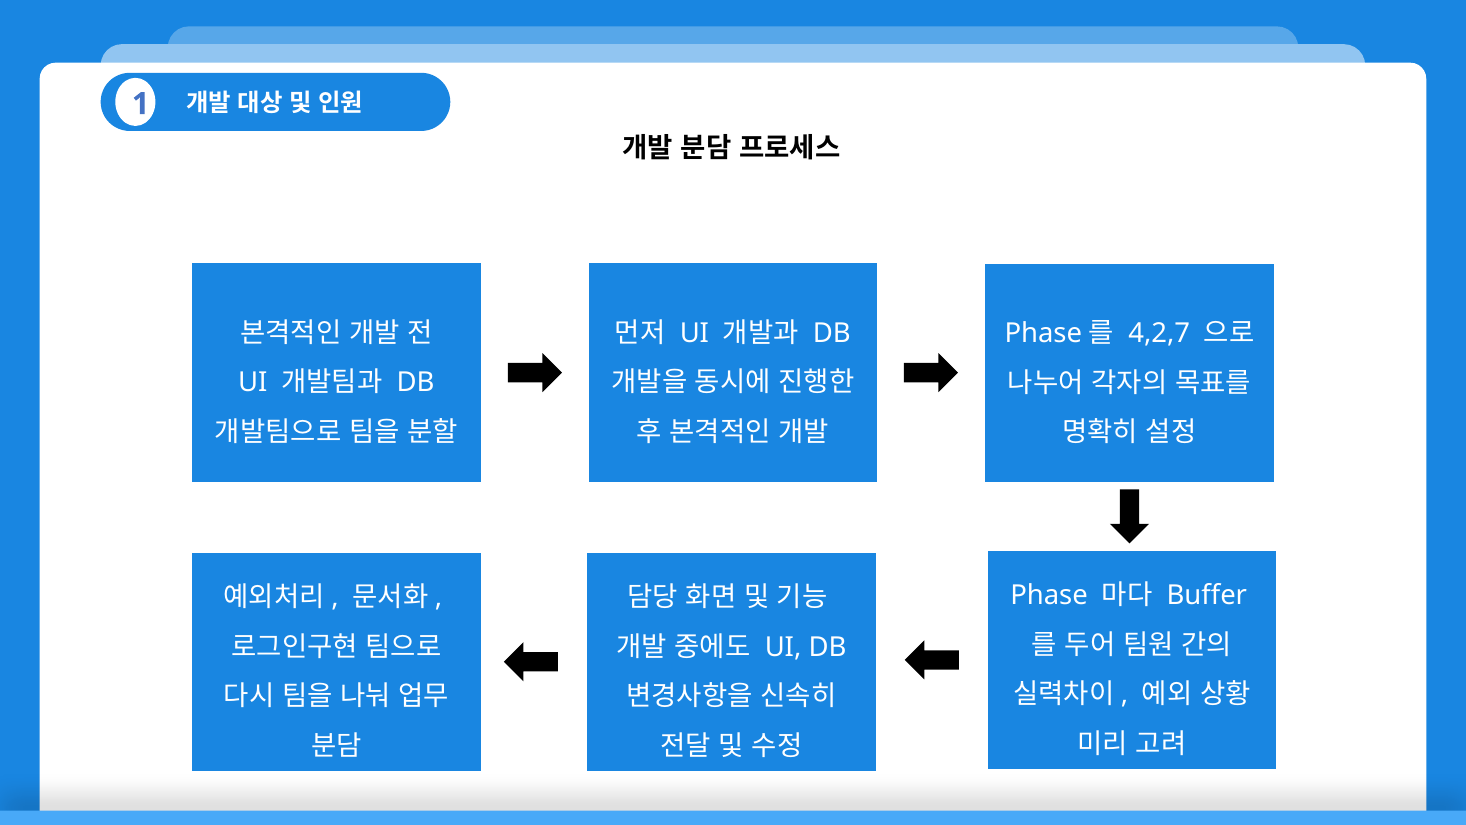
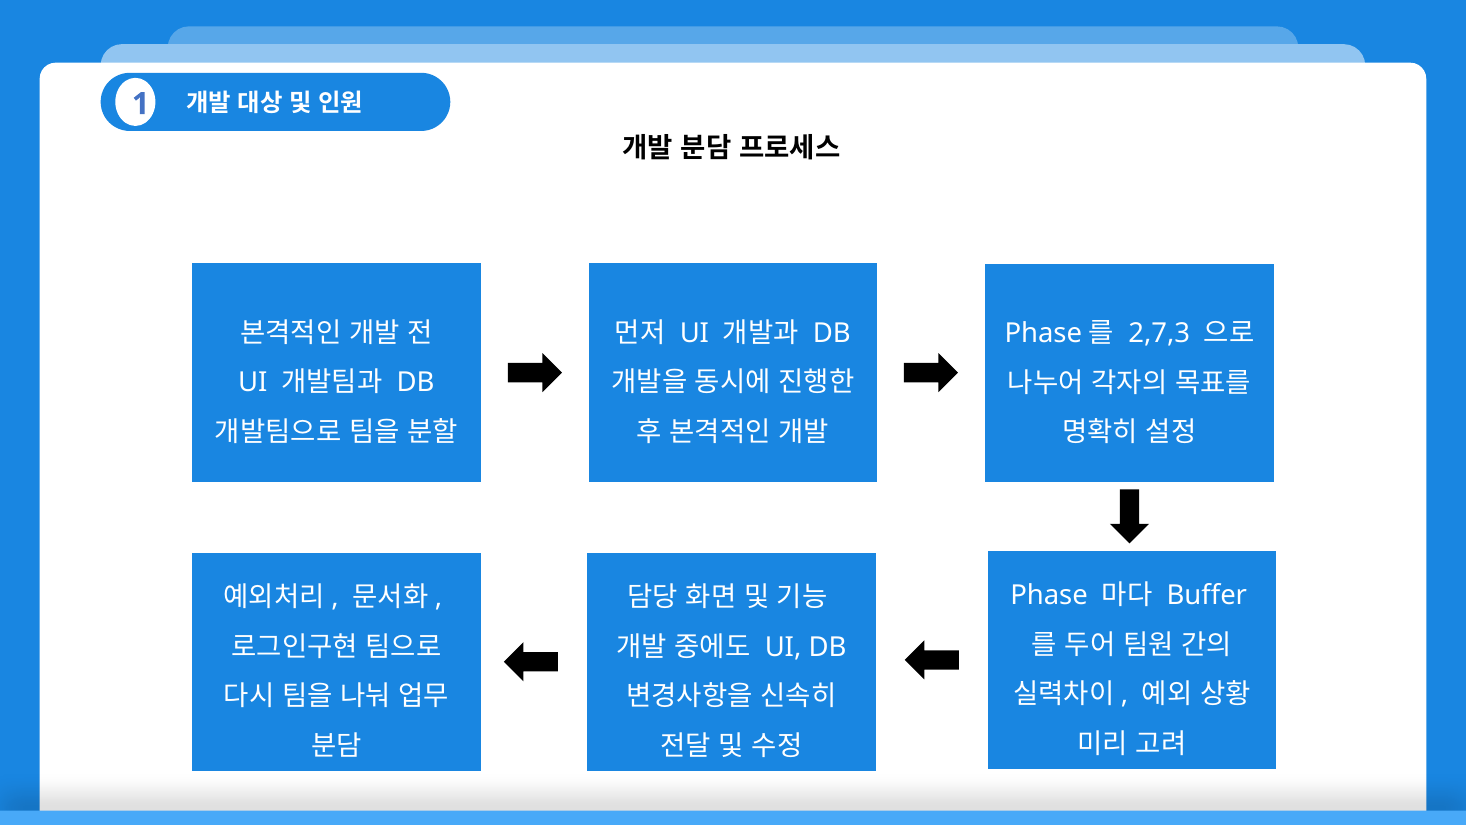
4,2,7: 4,2,7 -> 2,7,3 (1159, 333)
